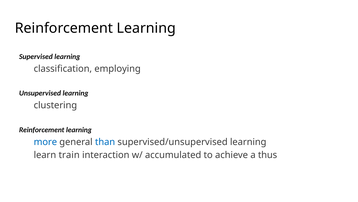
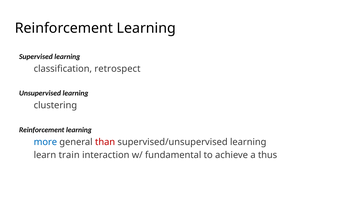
employing: employing -> retrospect (117, 68)
than colour: blue -> red (105, 142)
accumulated: accumulated -> fundamental (173, 155)
